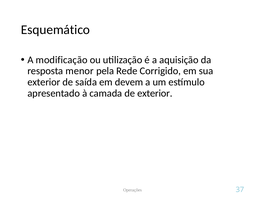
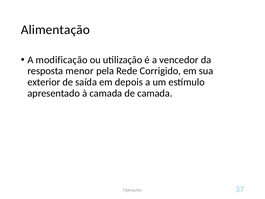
Esquemático: Esquemático -> Alimentação (55, 30)
aquisição: aquisição -> vencedor (179, 60)
devem: devem -> depois (129, 82)
de exterior: exterior -> camada (155, 93)
